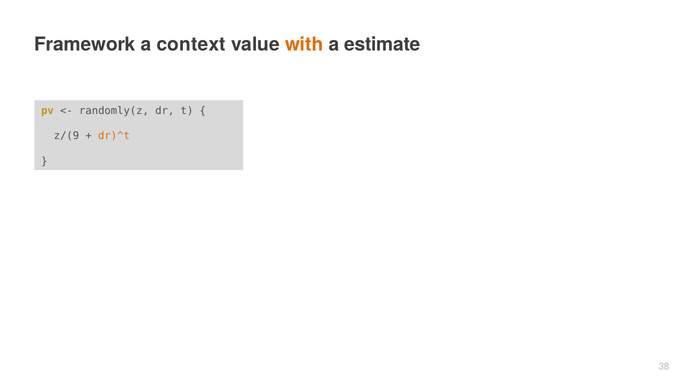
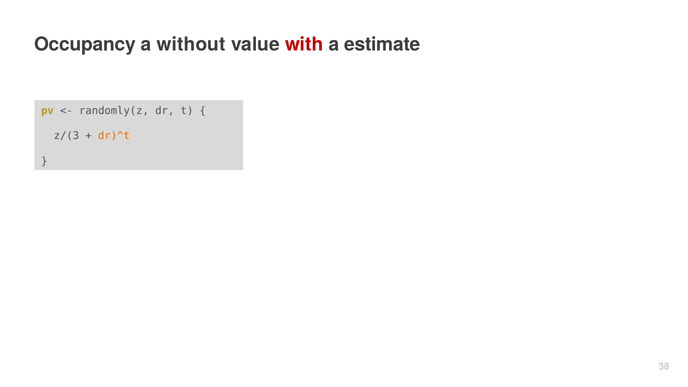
Framework: Framework -> Occupancy (85, 44)
context: context -> without (191, 44)
with colour: orange -> red (304, 44)
z/(9: z/(9 -> z/(3 (66, 136)
